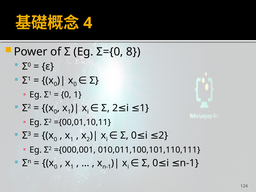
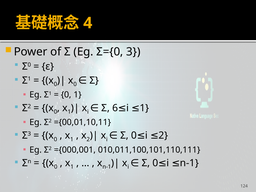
8: 8 -> 3 (133, 52)
Σ 2: 2 -> 6 (115, 108)
